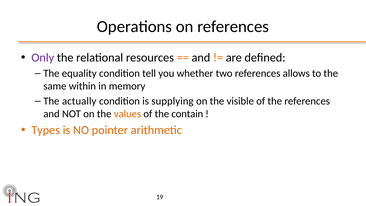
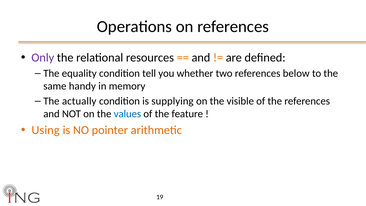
allows: allows -> below (296, 73)
within: within -> handy (82, 86)
values colour: orange -> blue (127, 114)
contain: contain -> feature (187, 114)
Types: Types -> Using (46, 130)
